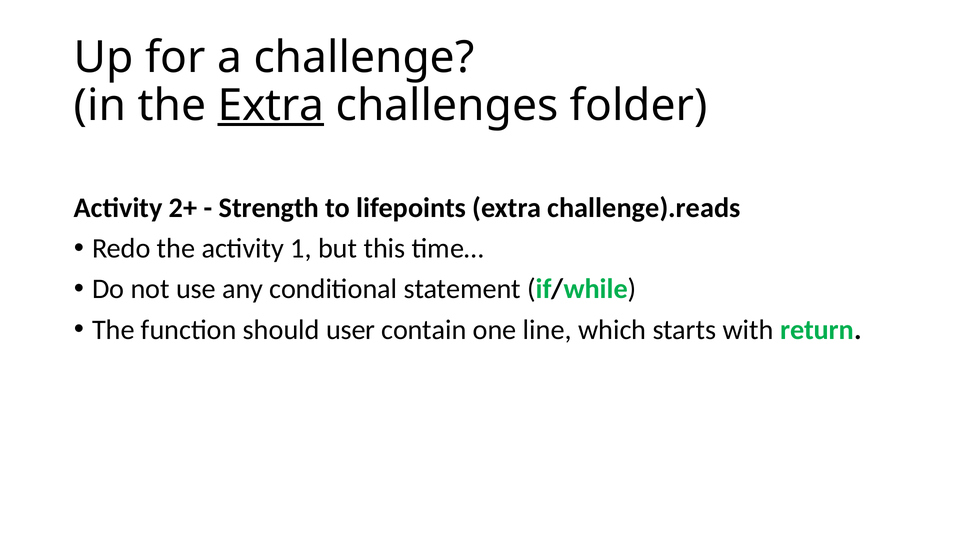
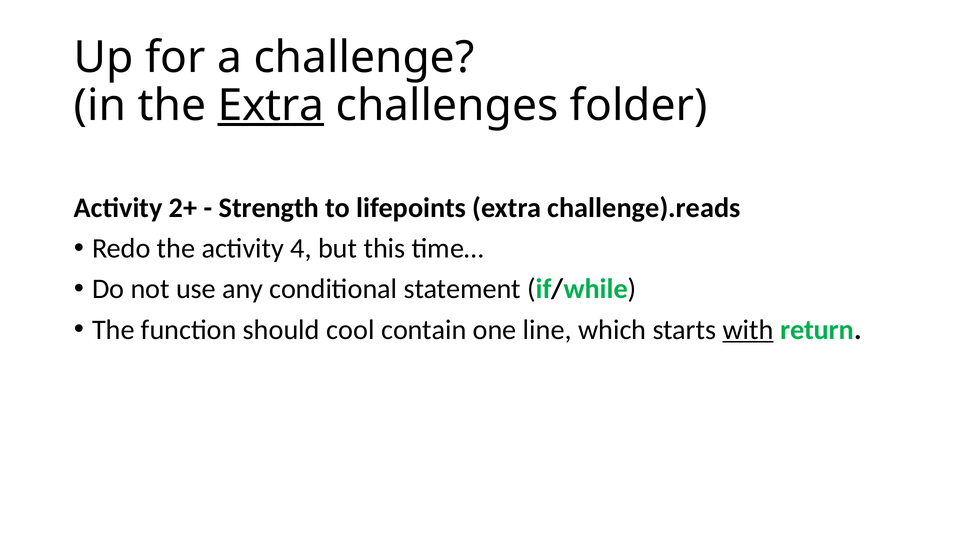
1: 1 -> 4 (301, 248)
user: user -> cool (350, 330)
with underline: none -> present (748, 330)
